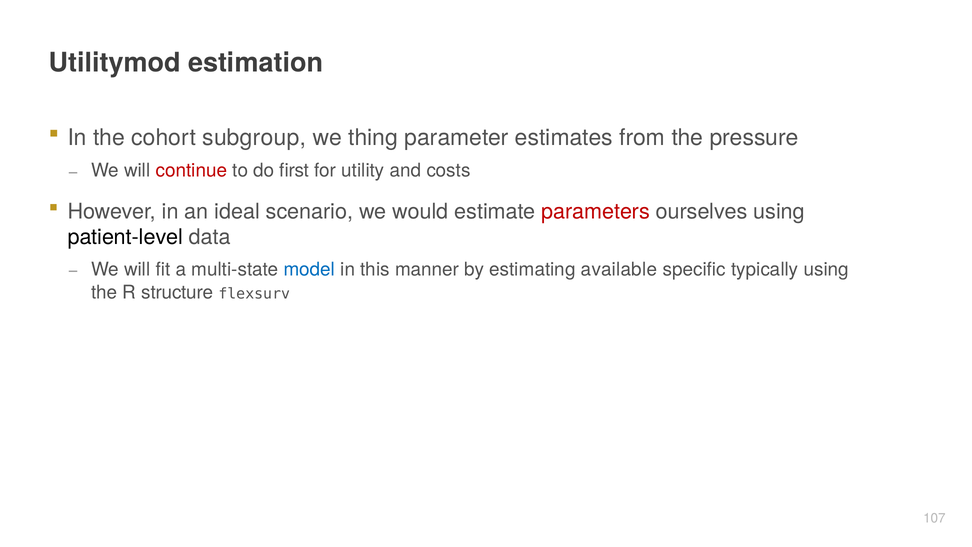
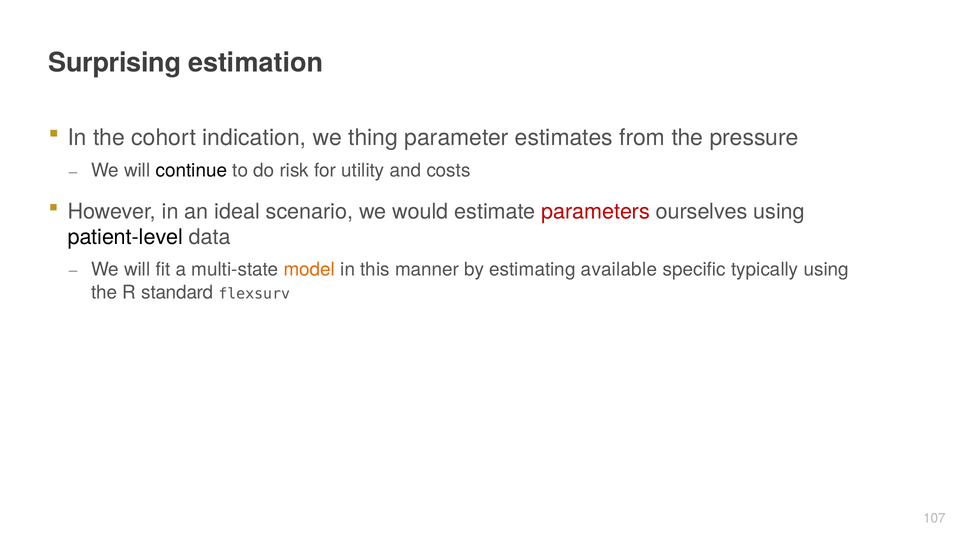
Utilitymod: Utilitymod -> Surprising (115, 63)
subgroup: subgroup -> indication (254, 138)
continue colour: red -> black (191, 171)
first: first -> risk (294, 171)
model colour: blue -> orange (309, 269)
structure: structure -> standard (177, 292)
